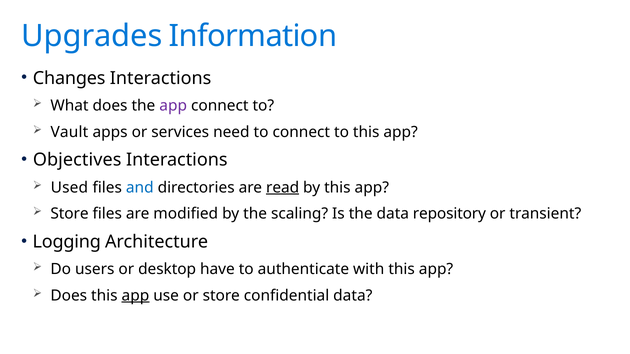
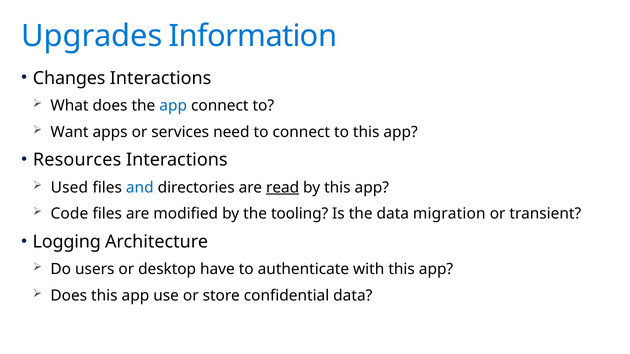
app colour: purple -> blue (173, 106)
Vault: Vault -> Want (69, 132)
Objectives: Objectives -> Resources (77, 160)
Store: Store -> Code (69, 214)
scaling: scaling -> tooling (300, 214)
repository: repository -> migration (449, 214)
app underline: present -> none (135, 296)
